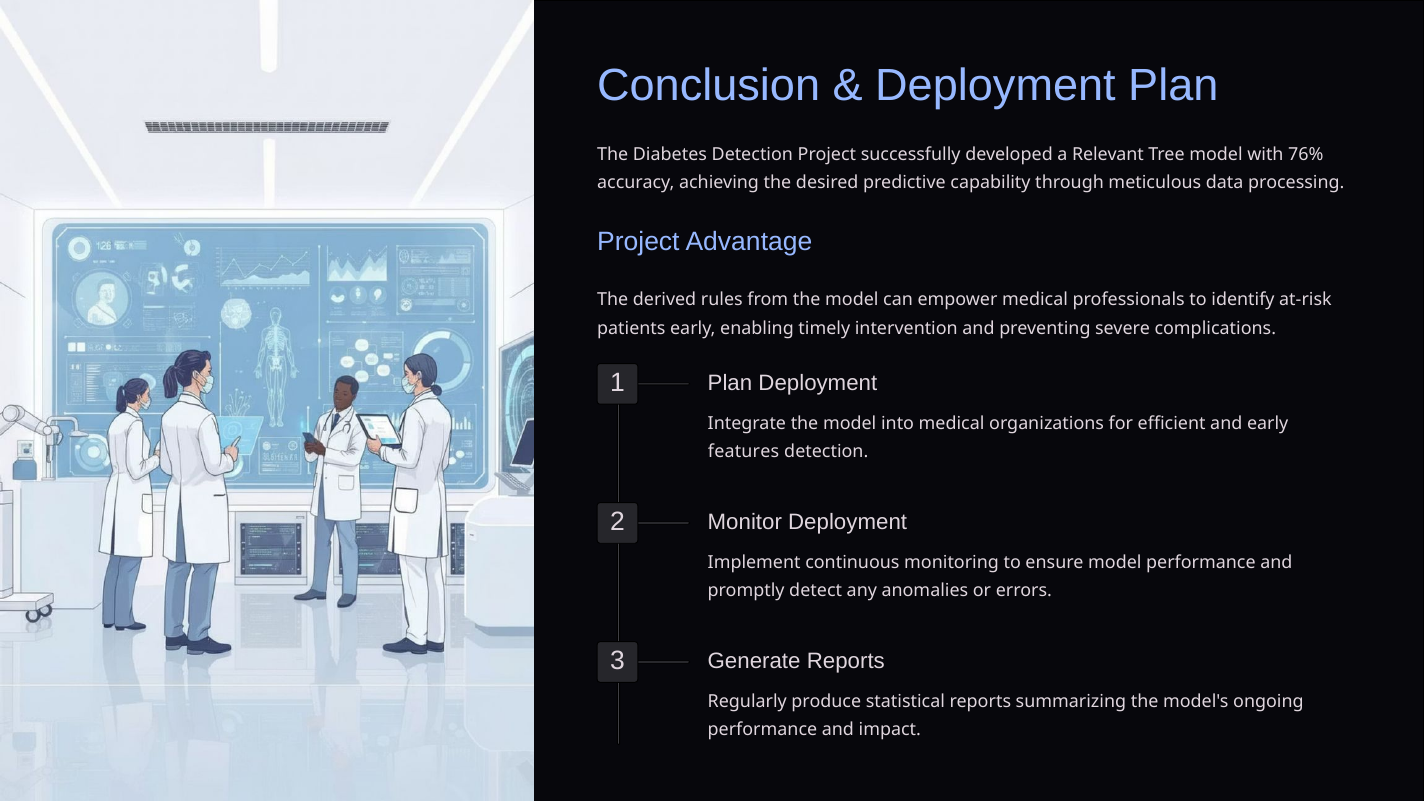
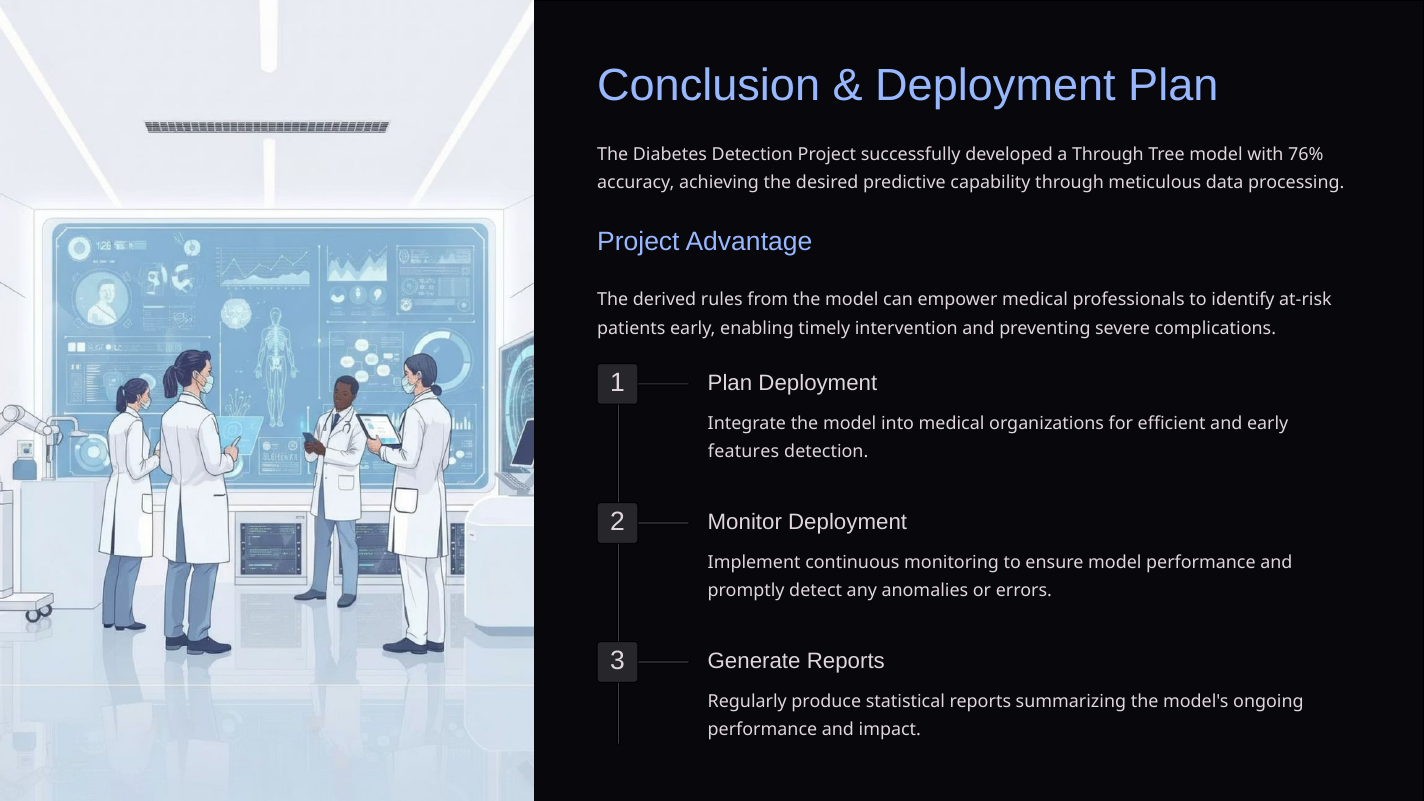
a Relevant: Relevant -> Through (1108, 154)
